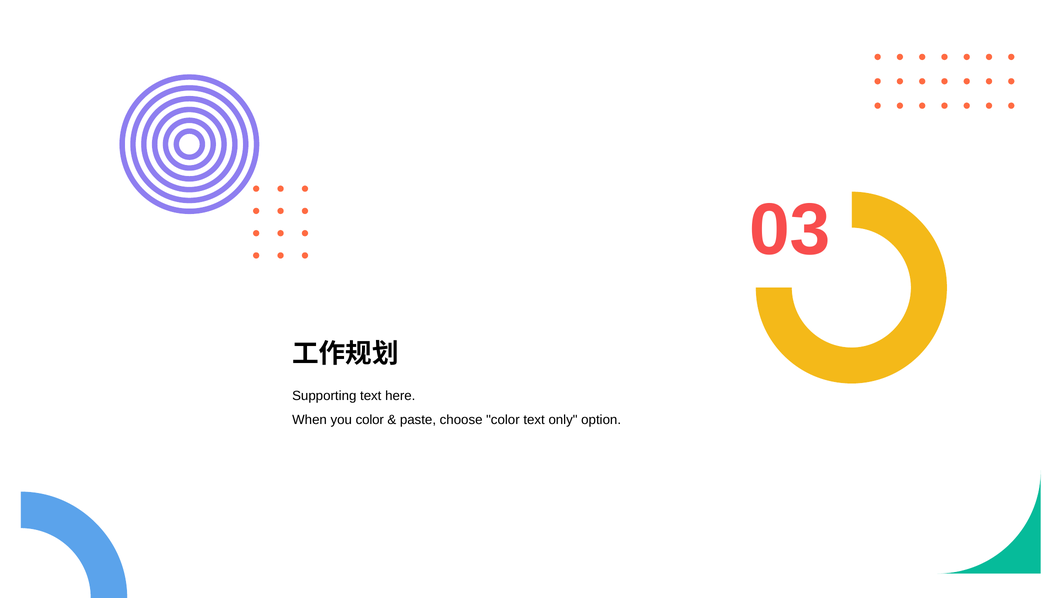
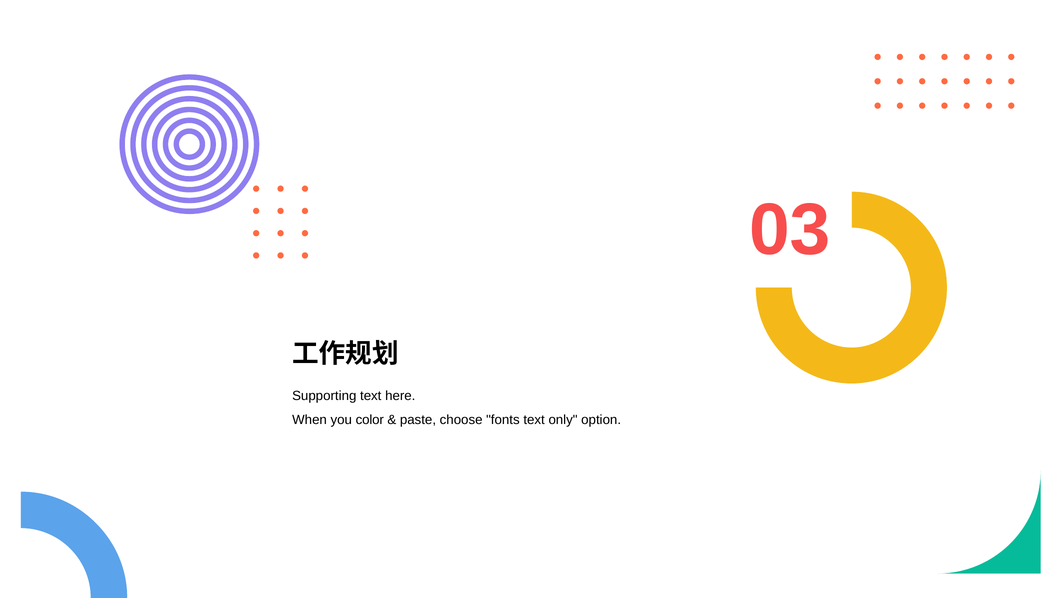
choose color: color -> fonts (503, 420)
